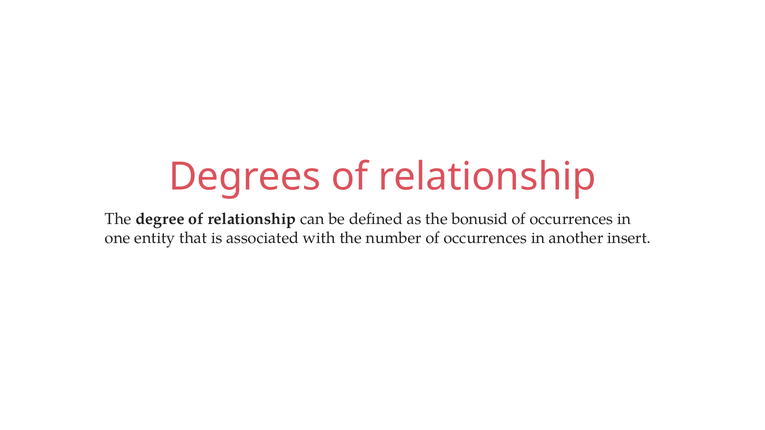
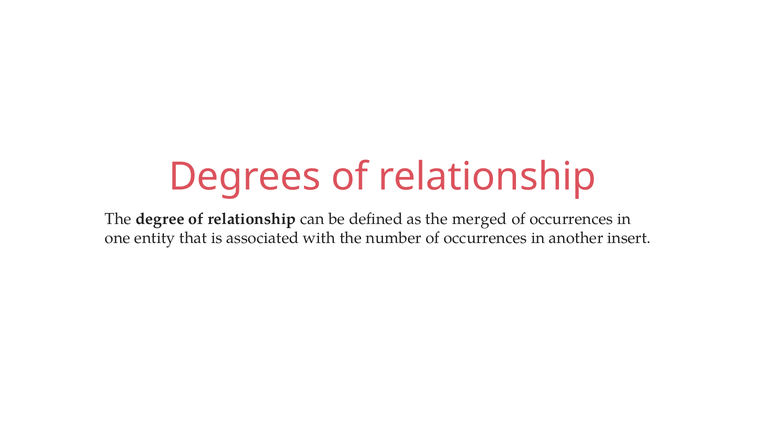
bonusid: bonusid -> merged (480, 219)
